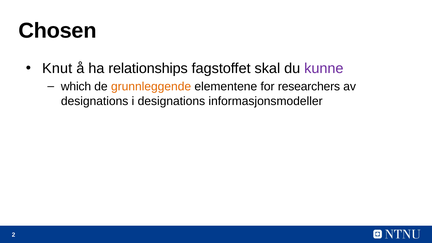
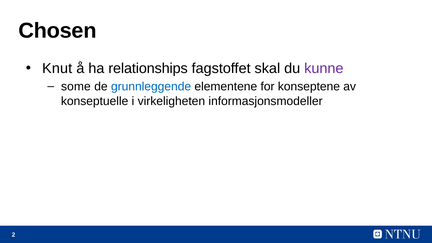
which: which -> some (76, 87)
grunnleggende colour: orange -> blue (151, 87)
researchers: researchers -> konseptene (309, 87)
designations: designations -> konseptuelle (95, 101)
i designations: designations -> virkeligheten (171, 101)
